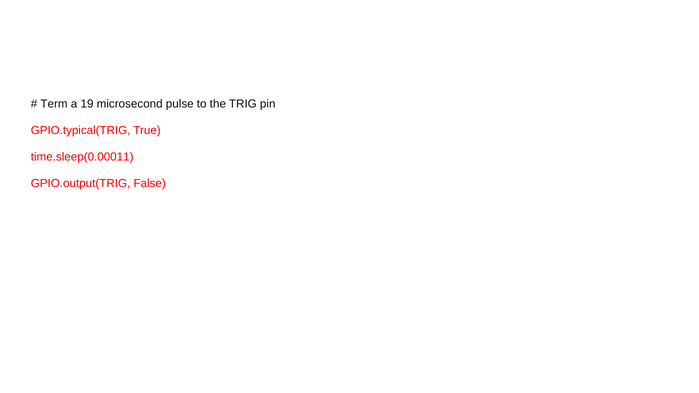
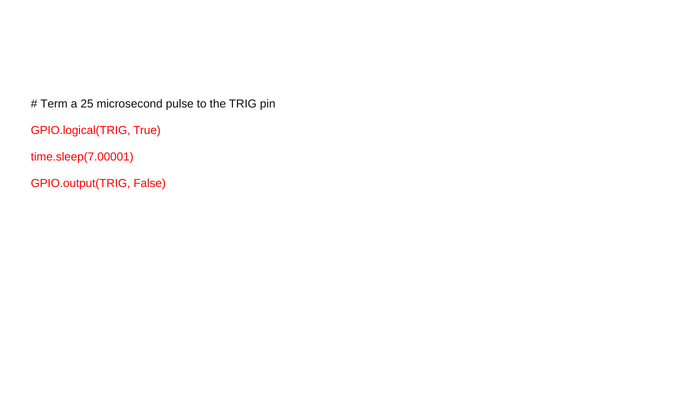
19: 19 -> 25 (87, 104)
GPIO.typical(TRIG: GPIO.typical(TRIG -> GPIO.logical(TRIG (81, 130)
time.sleep(0.00011: time.sleep(0.00011 -> time.sleep(7.00001 (82, 157)
